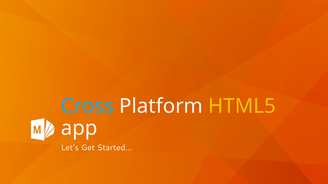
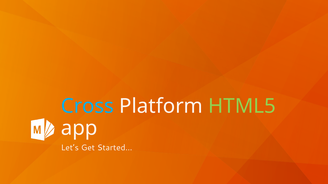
HTML5 colour: yellow -> light green (242, 106)
